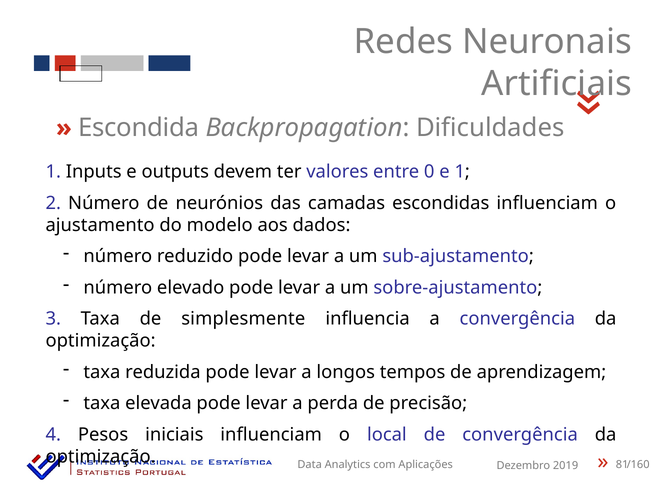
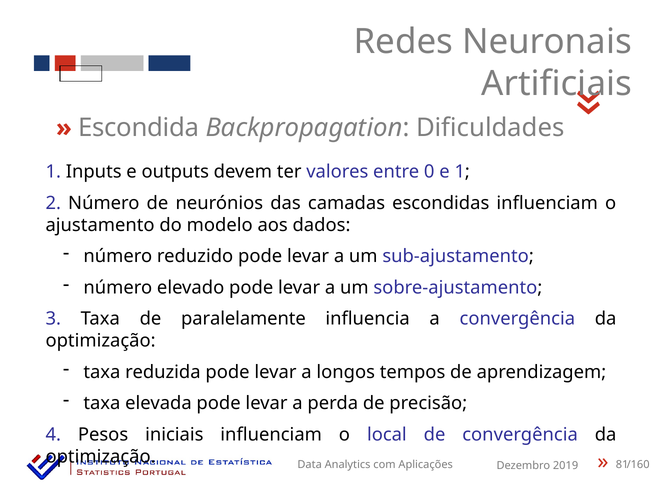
simplesmente: simplesmente -> paralelamente (243, 319)
